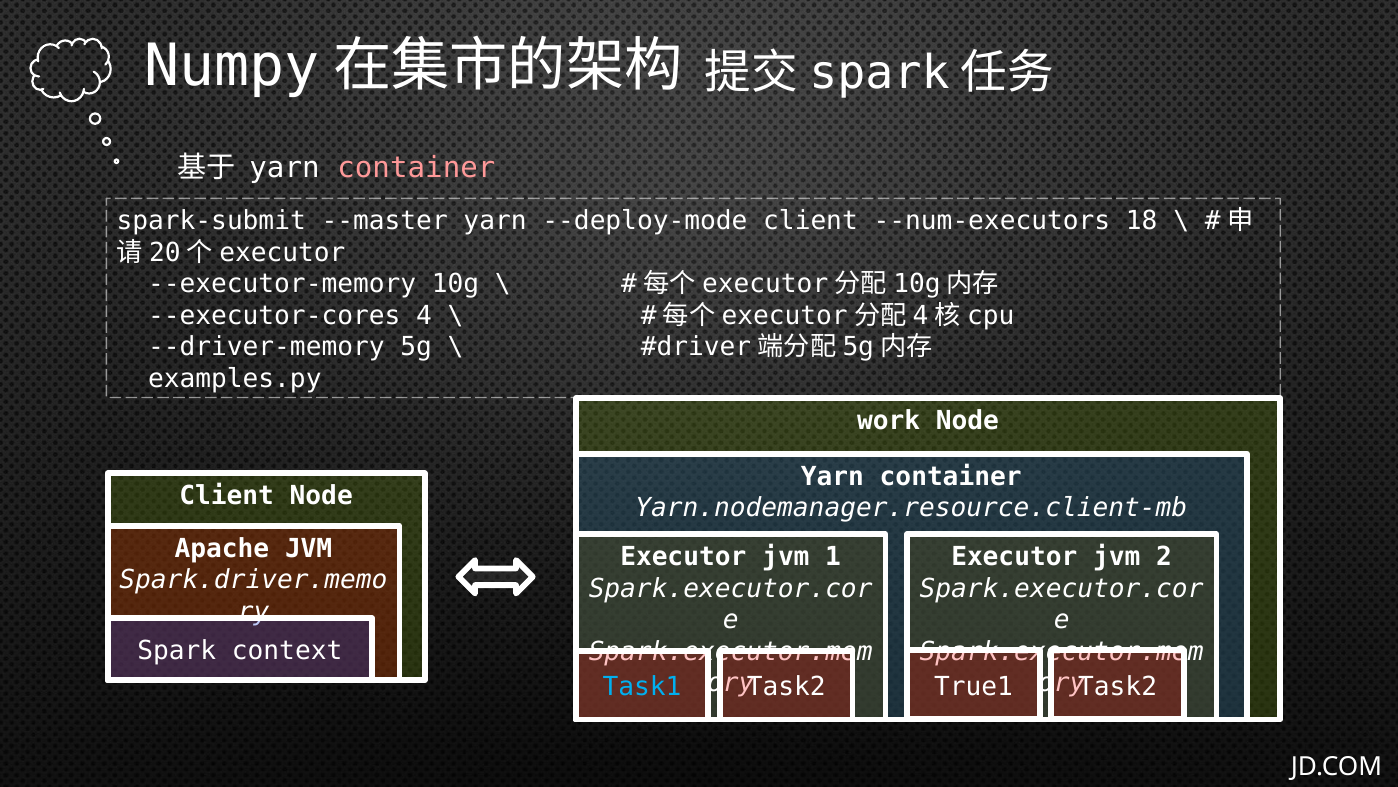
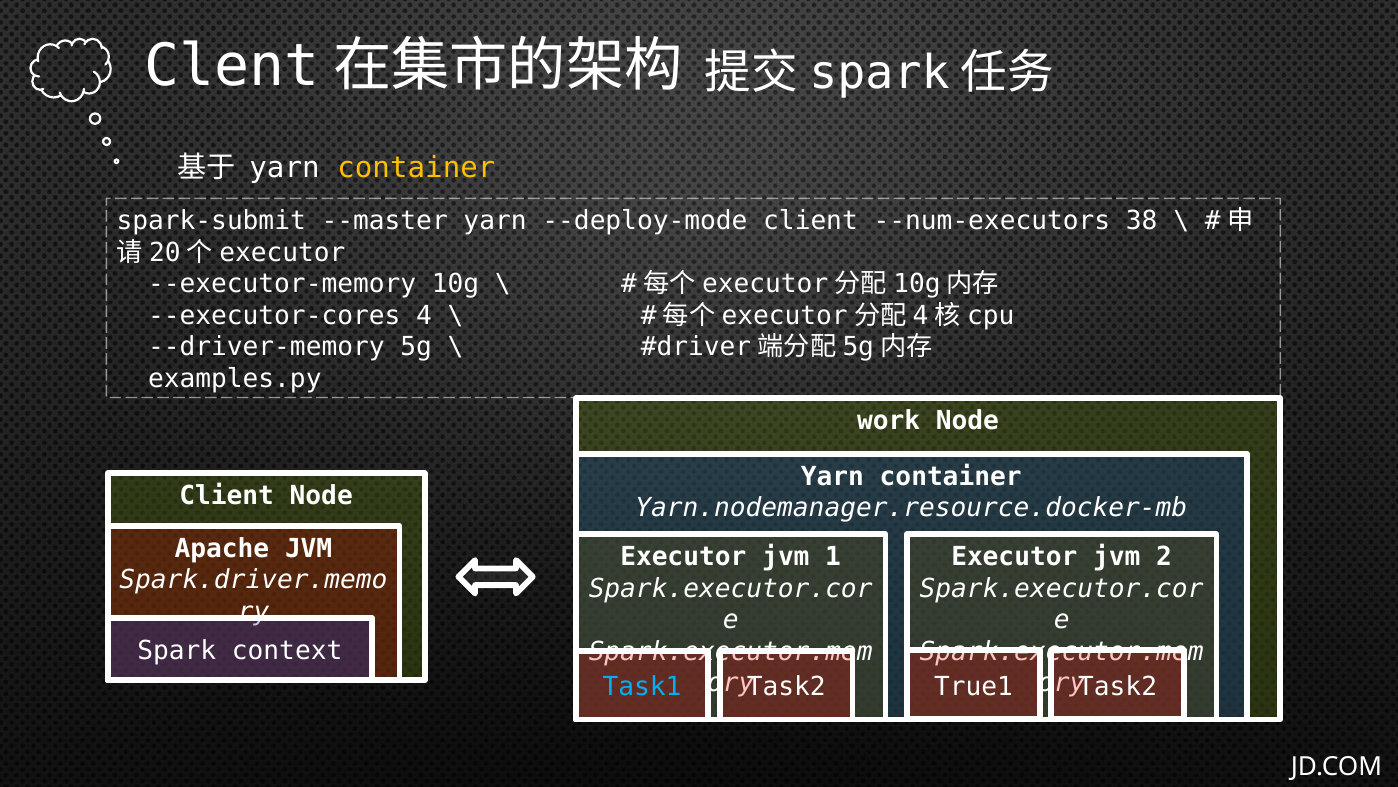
Numpy: Numpy -> Clent (232, 66)
container colour: pink -> yellow (416, 168)
18: 18 -> 38 (1142, 221)
Yarn.nodemanager.resource.client-mb: Yarn.nodemanager.resource.client-mb -> Yarn.nodemanager.resource.docker-mb (911, 507)
